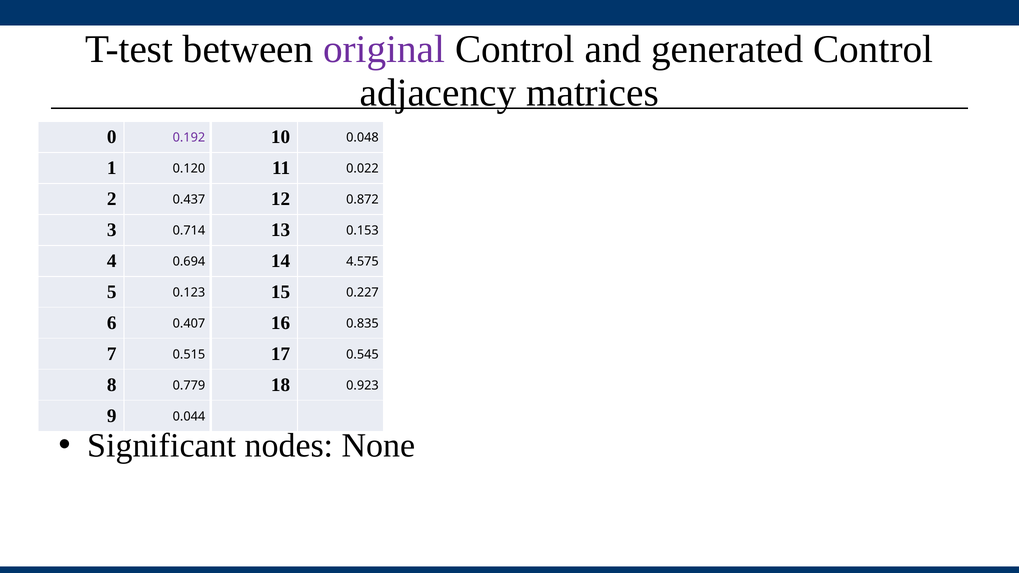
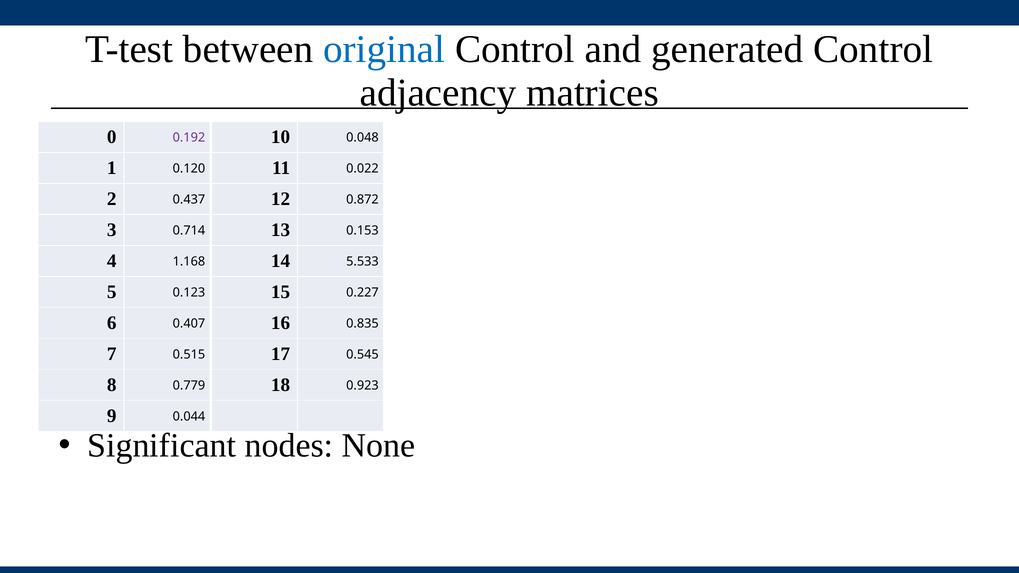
original colour: purple -> blue (384, 49)
0.694: 0.694 -> 1.168 (189, 262)
4.575: 4.575 -> 5.533 (362, 262)
